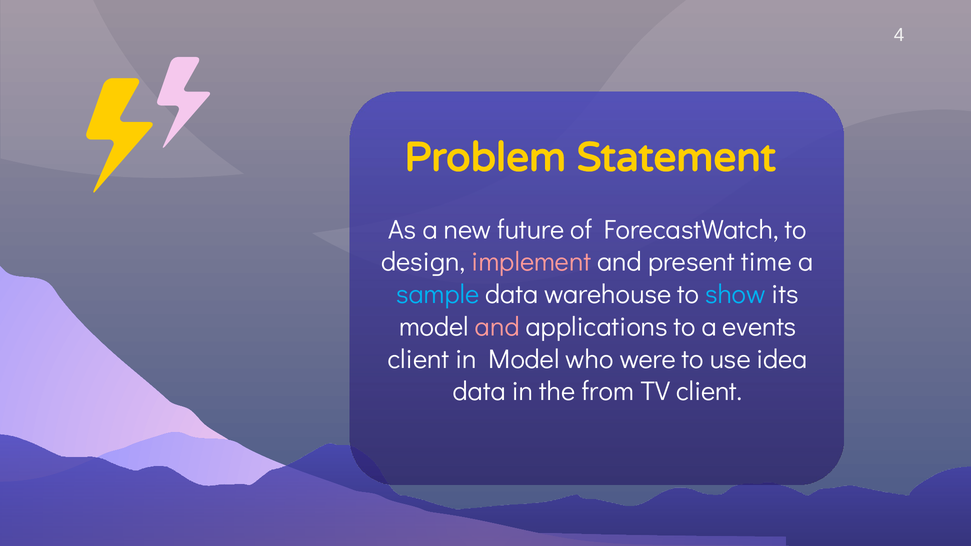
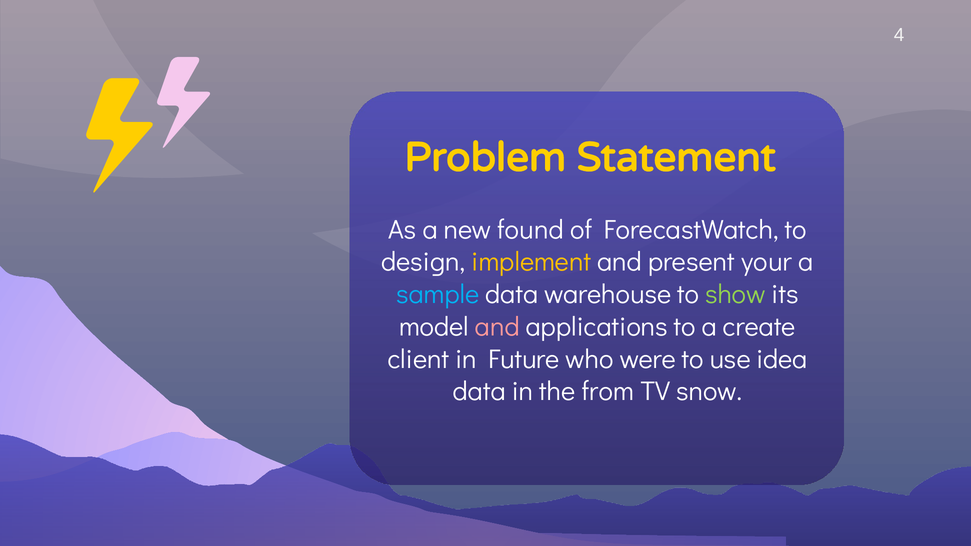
future: future -> found (531, 230)
implement colour: pink -> yellow (531, 262)
time: time -> your (766, 262)
show colour: light blue -> light green (735, 295)
events: events -> create (759, 327)
in Model: Model -> Future (524, 359)
TV client: client -> snow (709, 392)
